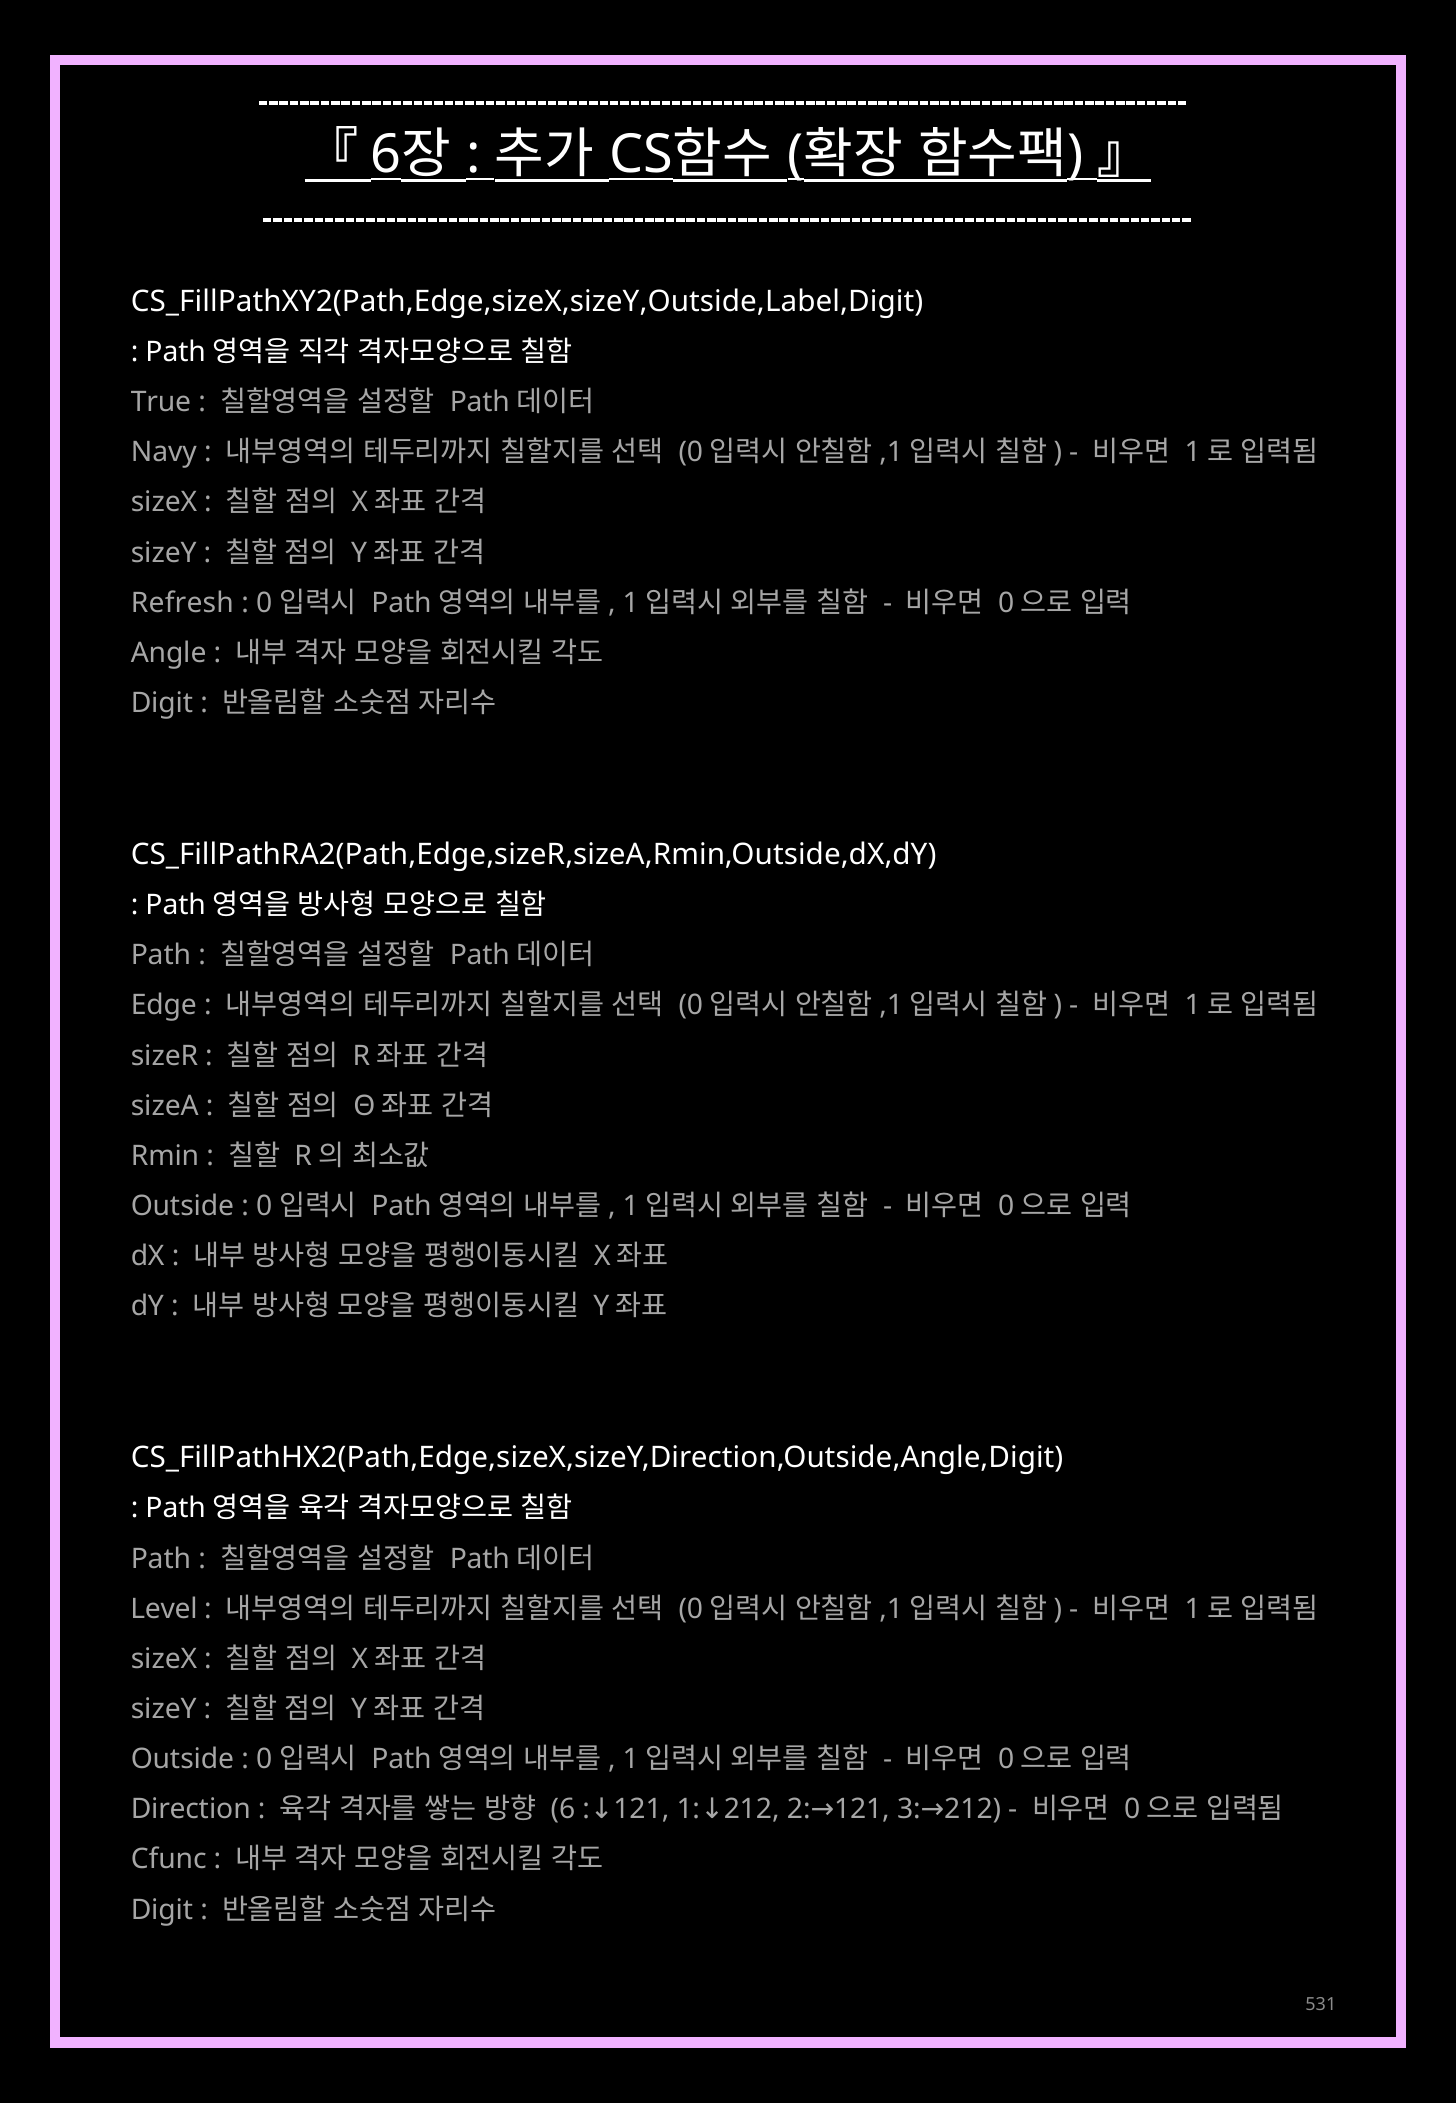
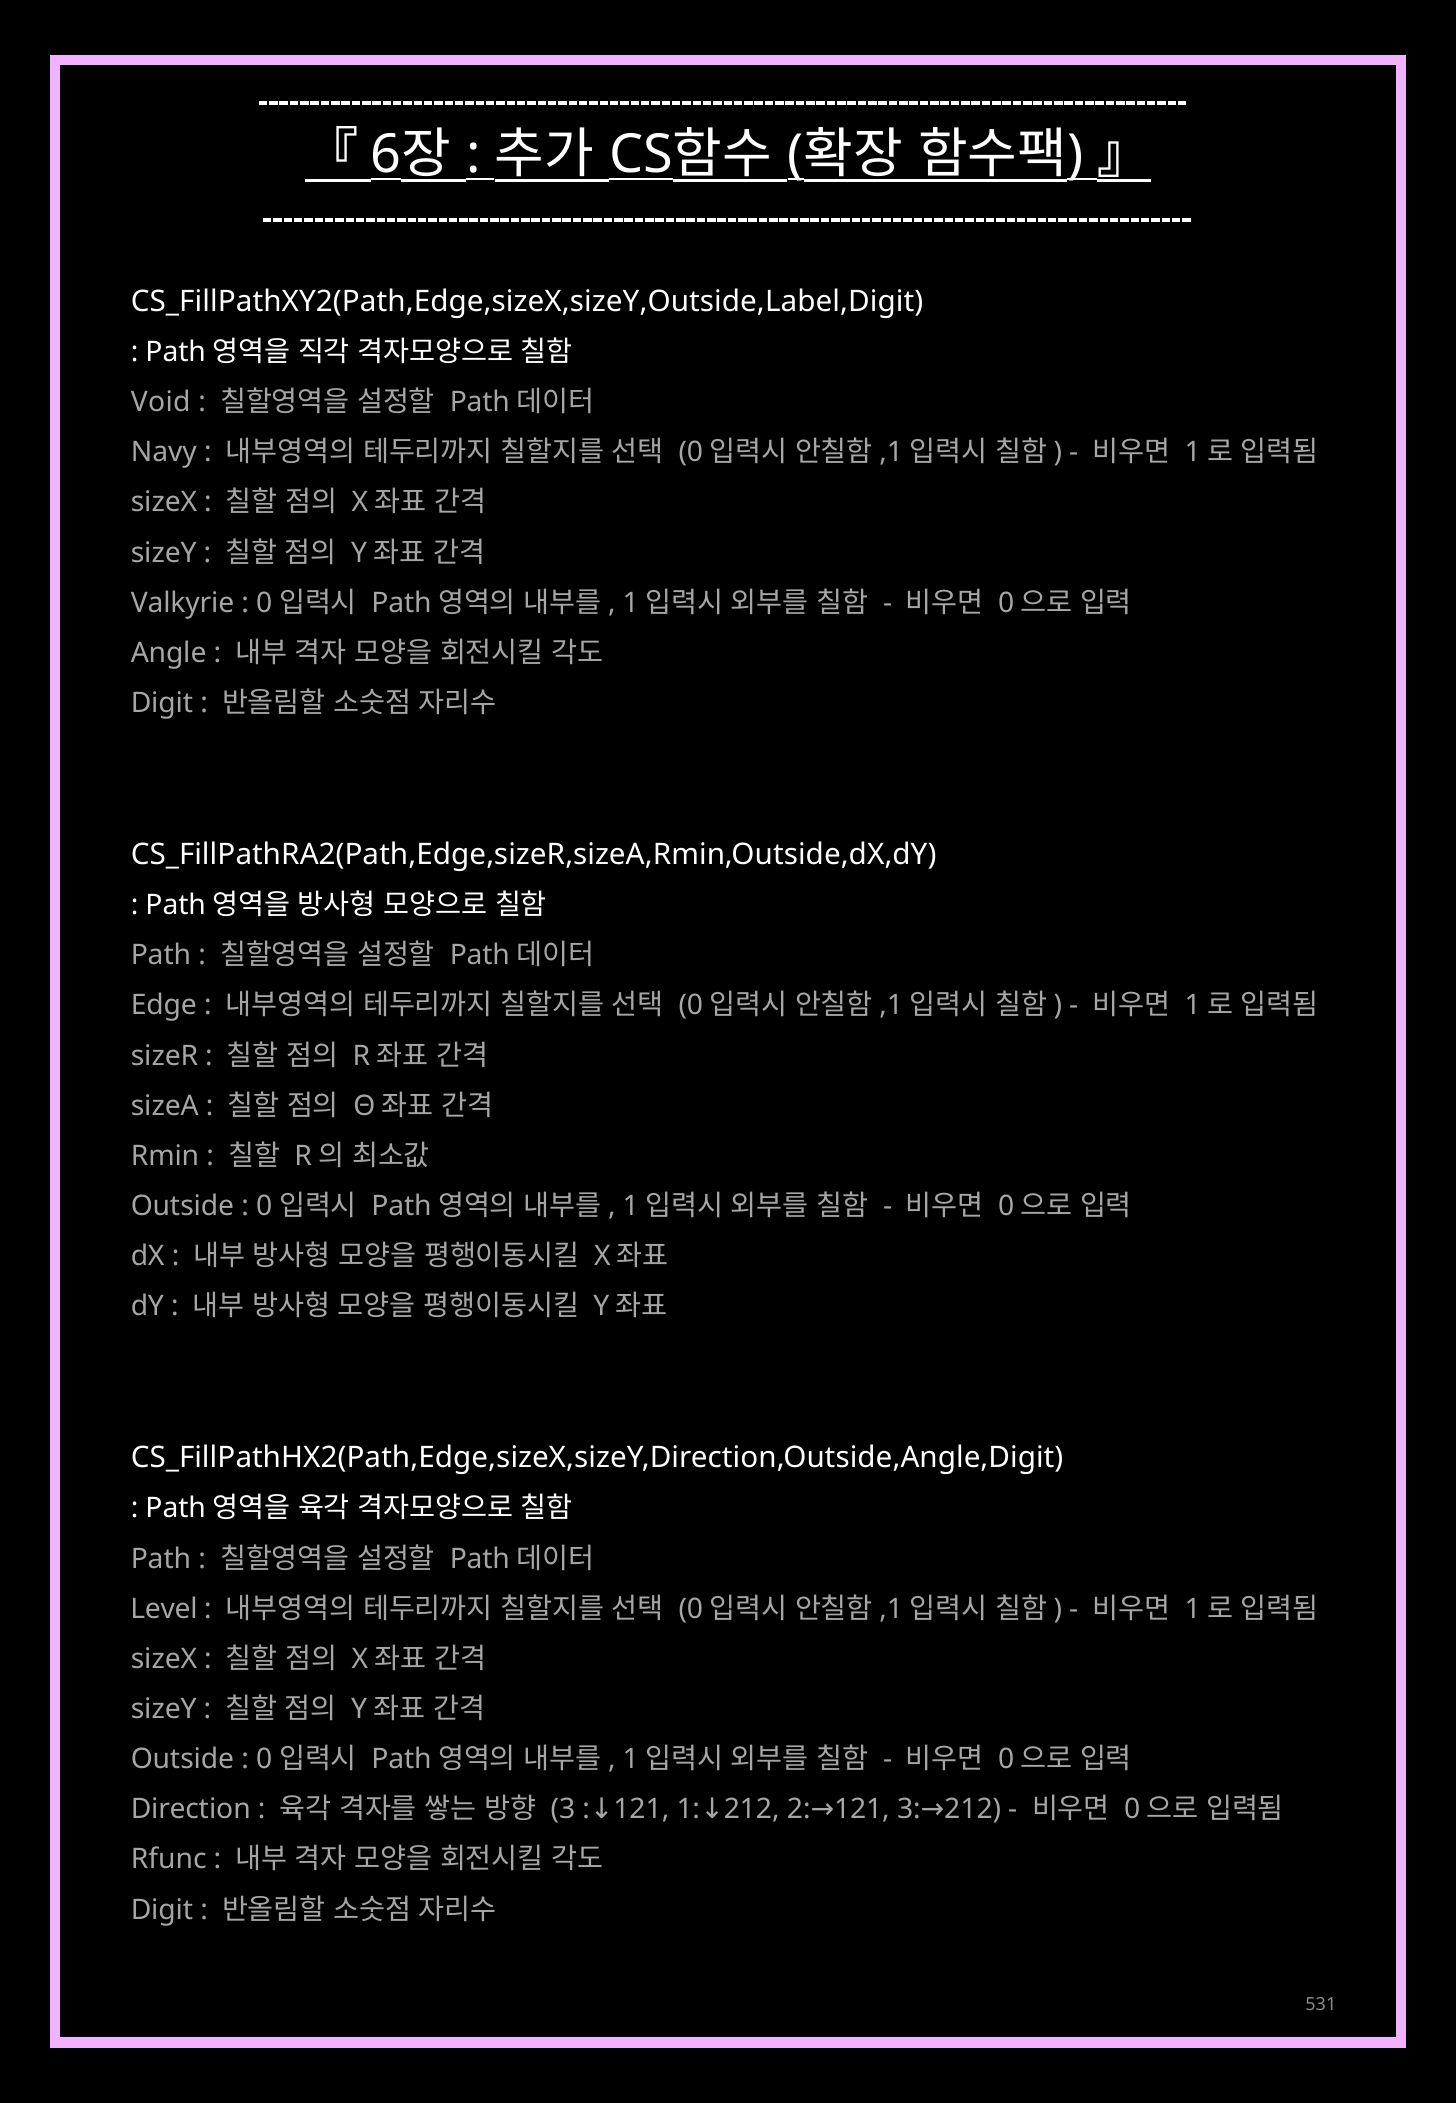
True: True -> Void (161, 402)
Refresh: Refresh -> Valkyrie (183, 603)
6: 6 -> 3 (563, 1810)
Cfunc: Cfunc -> Rfunc (169, 1860)
